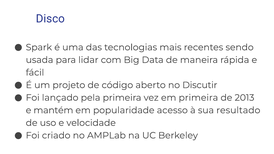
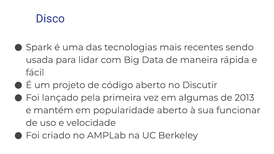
em primeira: primeira -> algumas (198, 98)
popularidade acesso: acesso -> aberto (172, 110)
resultado: resultado -> funcionar (238, 110)
